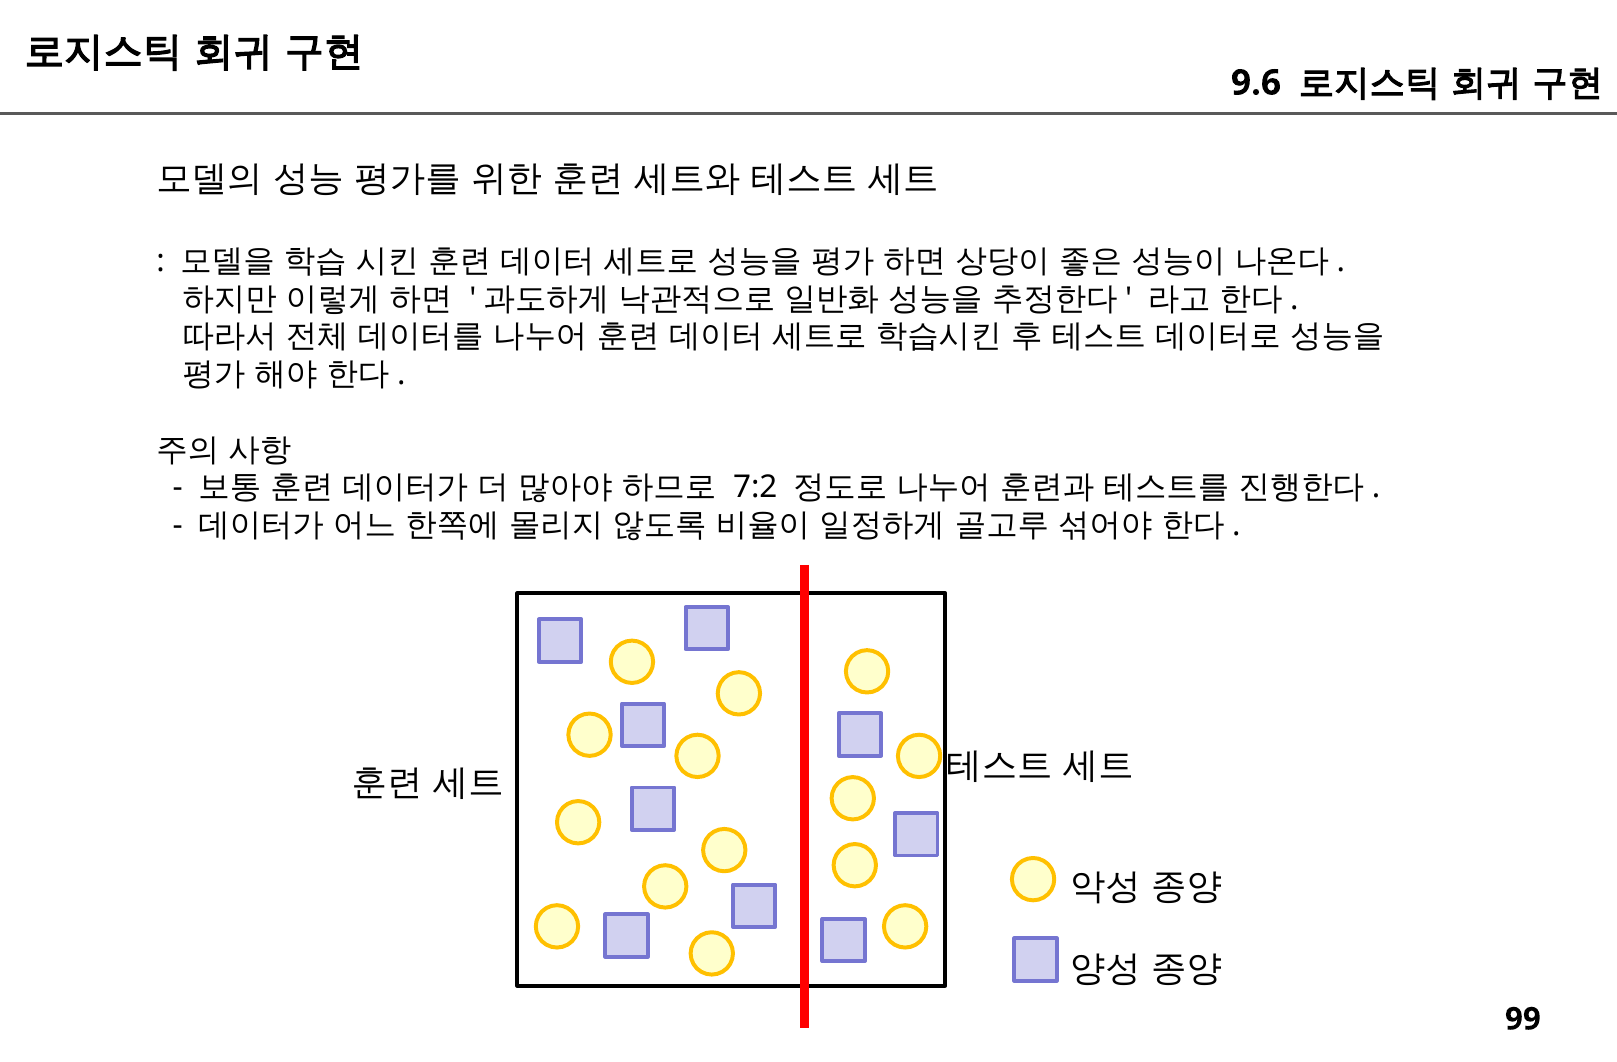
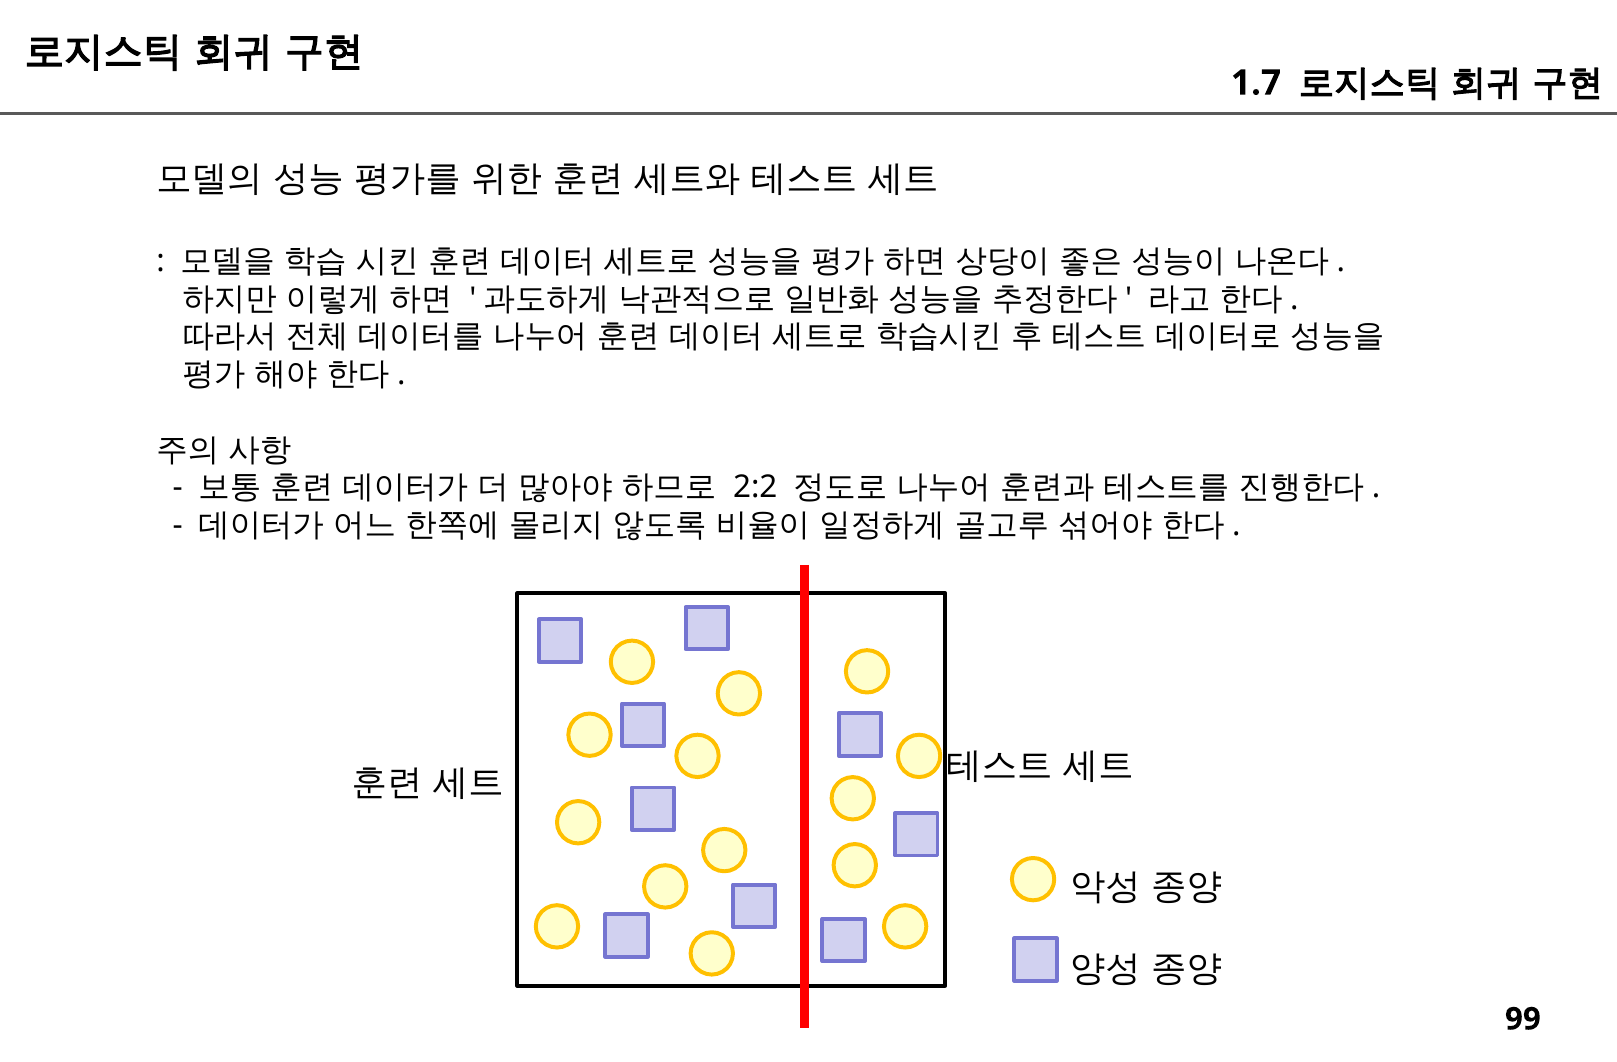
9.6: 9.6 -> 1.7 (1256, 83)
7:2: 7:2 -> 2:2 (755, 487)
